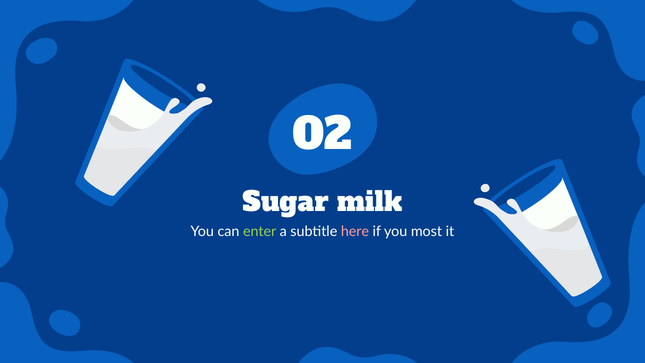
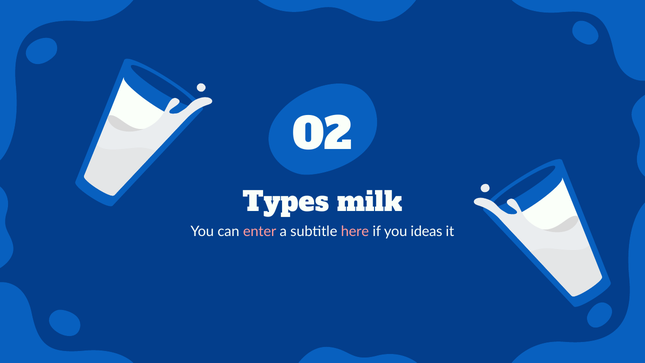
Sugar: Sugar -> Types (286, 202)
enter colour: light green -> pink (260, 231)
most: most -> ideas (426, 231)
